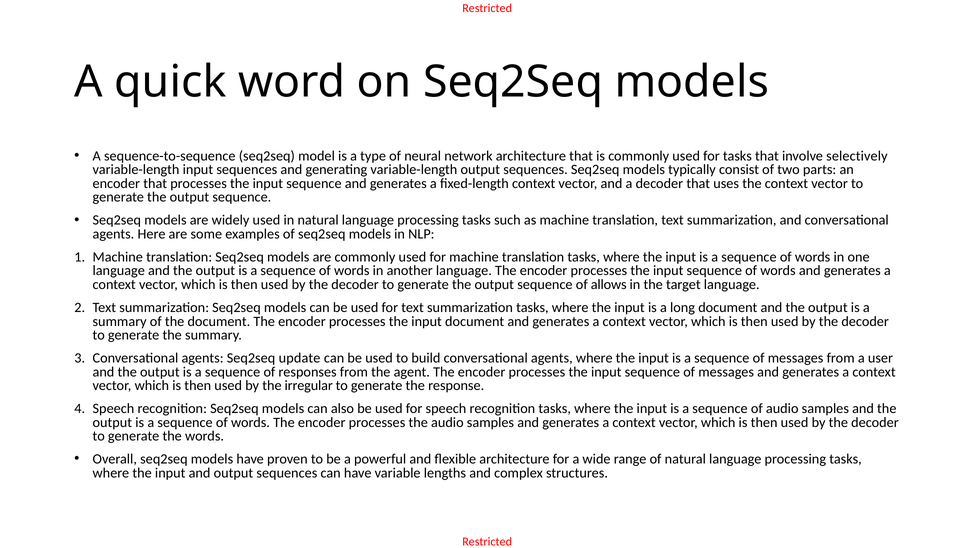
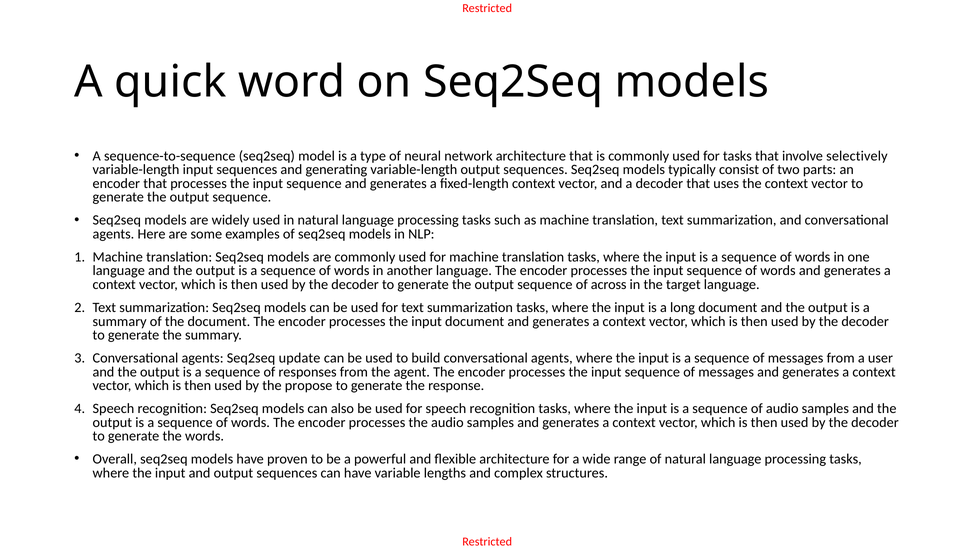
allows: allows -> across (609, 285)
irregular: irregular -> propose (309, 386)
